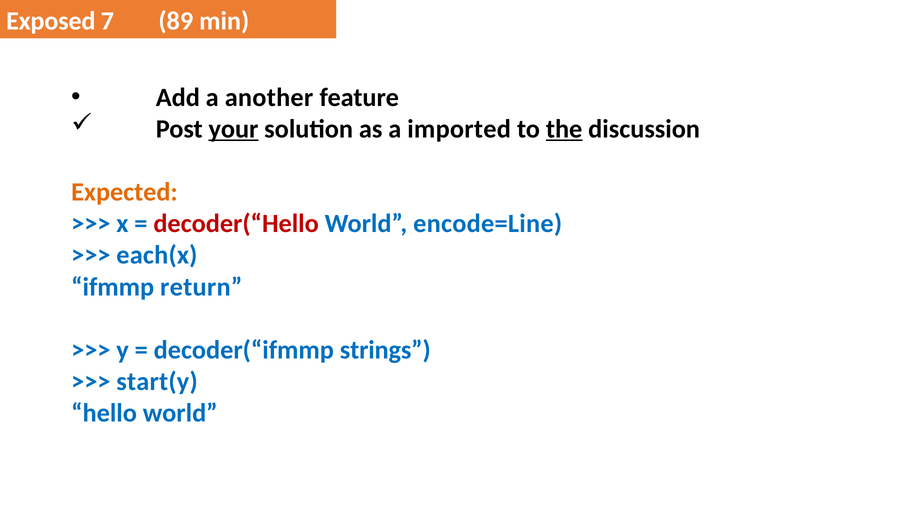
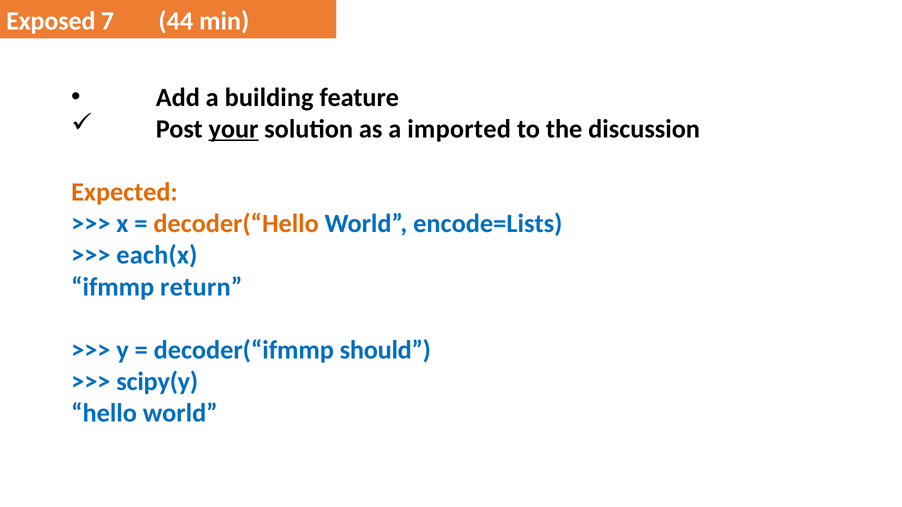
89: 89 -> 44 (176, 21)
another: another -> building (269, 98)
the underline: present -> none (564, 129)
decoder(“Hello colour: red -> orange (236, 224)
encode=Line: encode=Line -> encode=Lists (488, 224)
strings: strings -> should (385, 350)
start(y: start(y -> scipy(y (157, 382)
